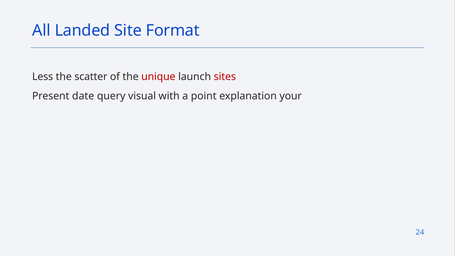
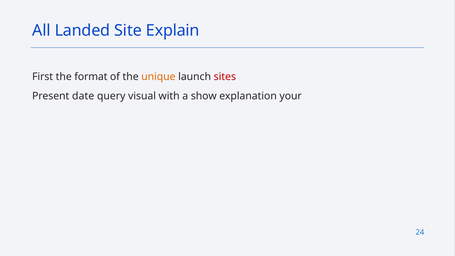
Format: Format -> Explain (173, 30)
Less: Less -> First (43, 77)
scatter: scatter -> format (91, 77)
unique colour: red -> orange (158, 77)
point: point -> show (204, 96)
